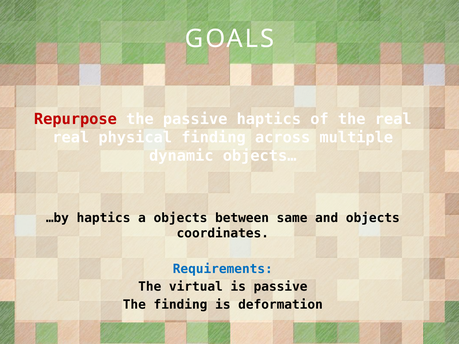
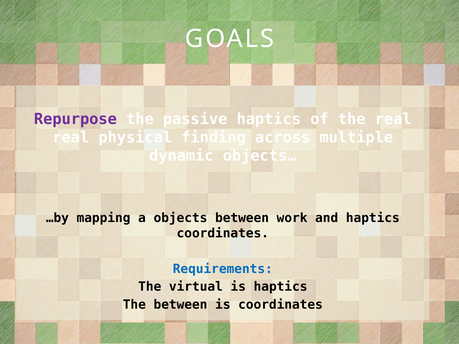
Repurpose colour: red -> purple (75, 119)
…by haptics: haptics -> mapping (104, 218)
same: same -> work (292, 218)
and objects: objects -> haptics (373, 218)
is passive: passive -> haptics (281, 287)
The finding: finding -> between (180, 305)
is deformation: deformation -> coordinates (281, 305)
